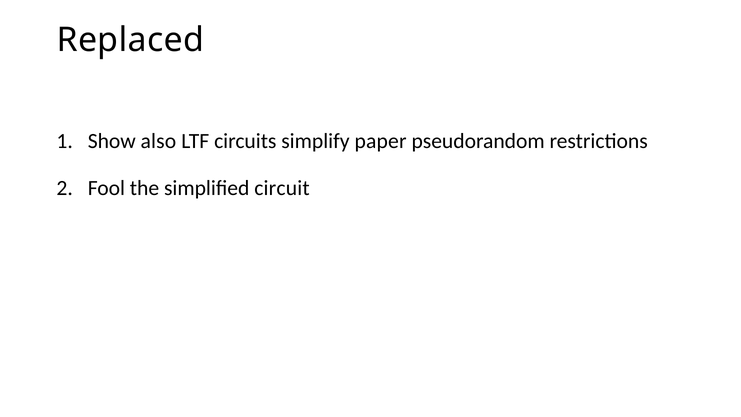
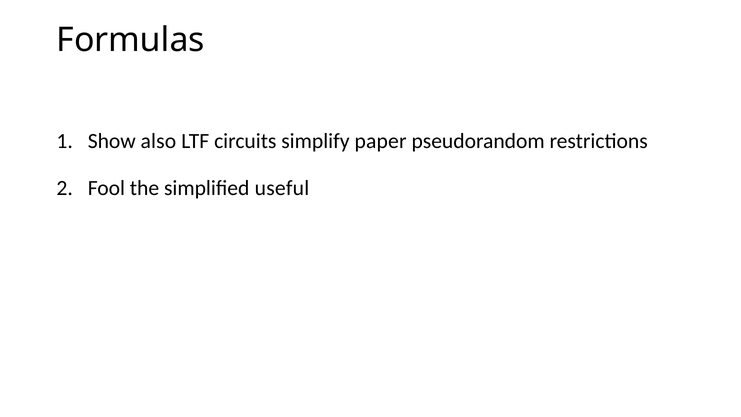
Replaced: Replaced -> Formulas (131, 40)
circuit: circuit -> useful (282, 188)
